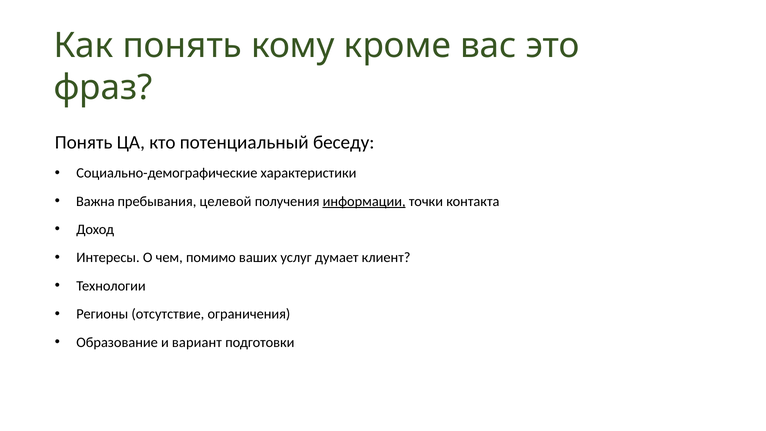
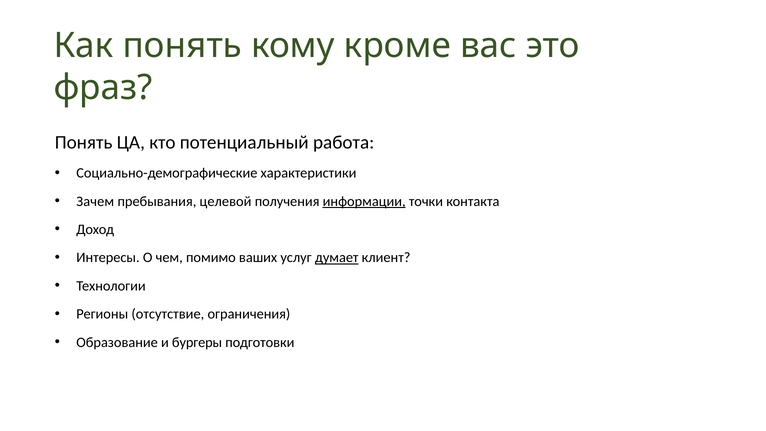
беседу: беседу -> работа (344, 142)
Важна: Важна -> Зачем (95, 201)
думает underline: none -> present (337, 258)
вариант: вариант -> бургеры (197, 342)
